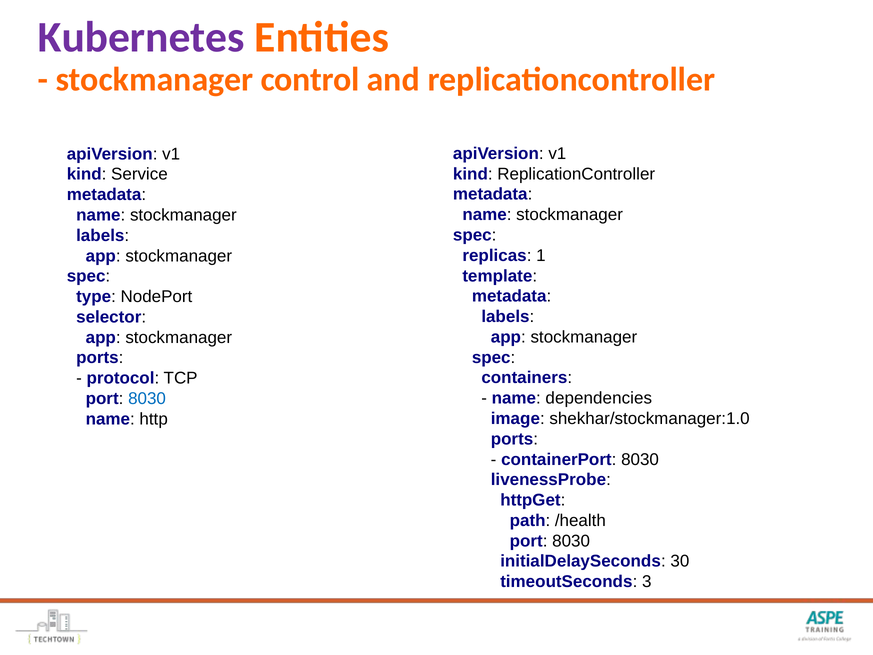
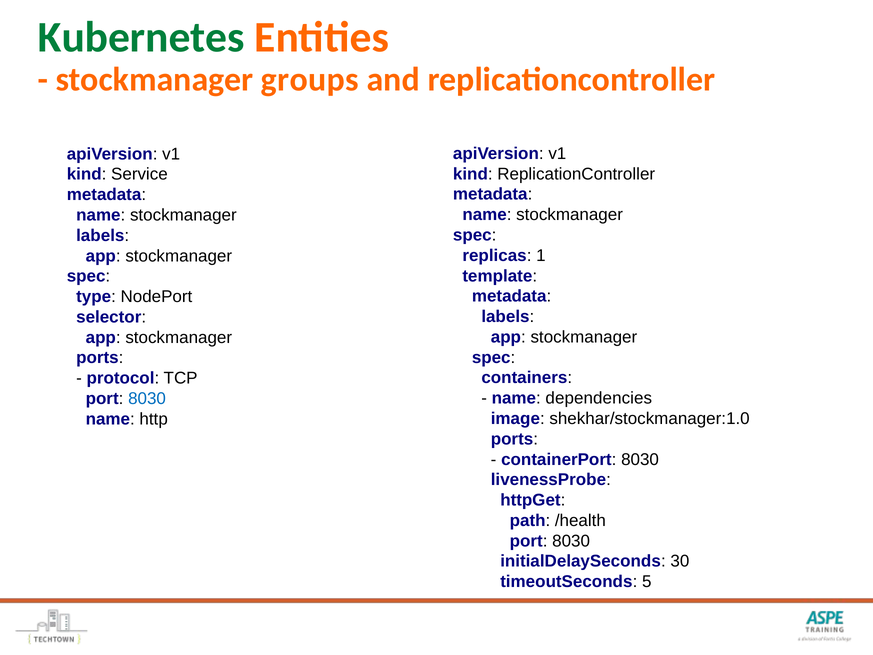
Kubernetes colour: purple -> green (141, 37)
control: control -> groups (310, 79)
3: 3 -> 5 (647, 582)
